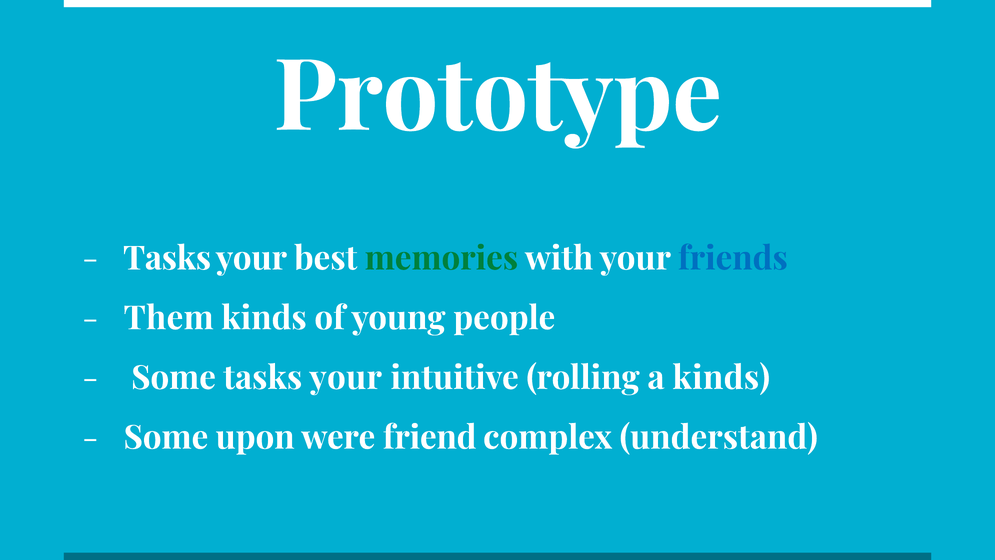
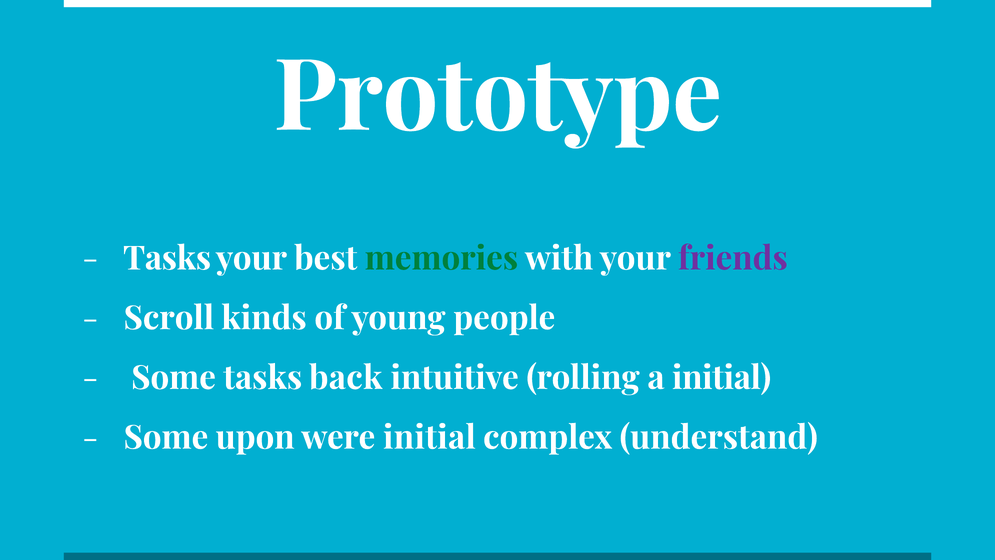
friends colour: blue -> purple (733, 258)
Them: Them -> Scroll (169, 318)
Some tasks your: your -> back (346, 378)
a kinds: kinds -> initial (722, 378)
were friend: friend -> initial (429, 438)
